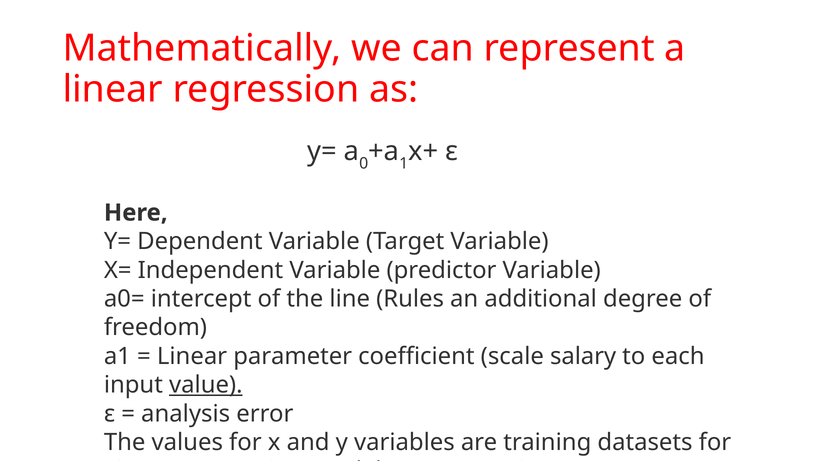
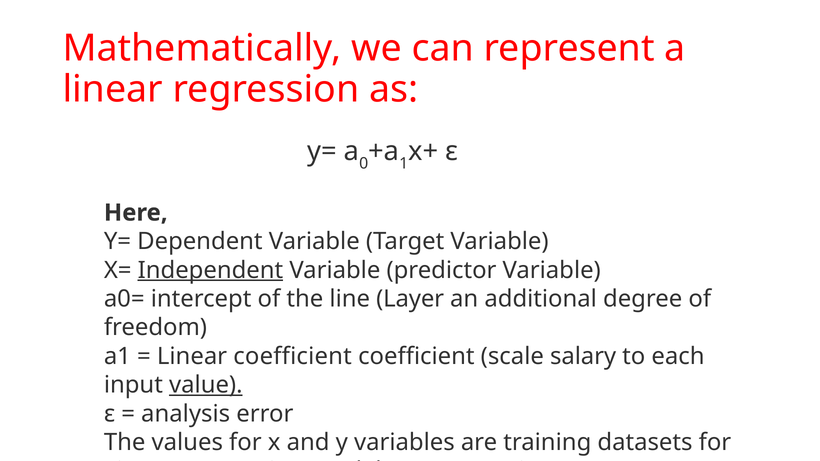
Independent underline: none -> present (210, 270)
Rules: Rules -> Layer (410, 299)
Linear parameter: parameter -> coefficient (293, 356)
